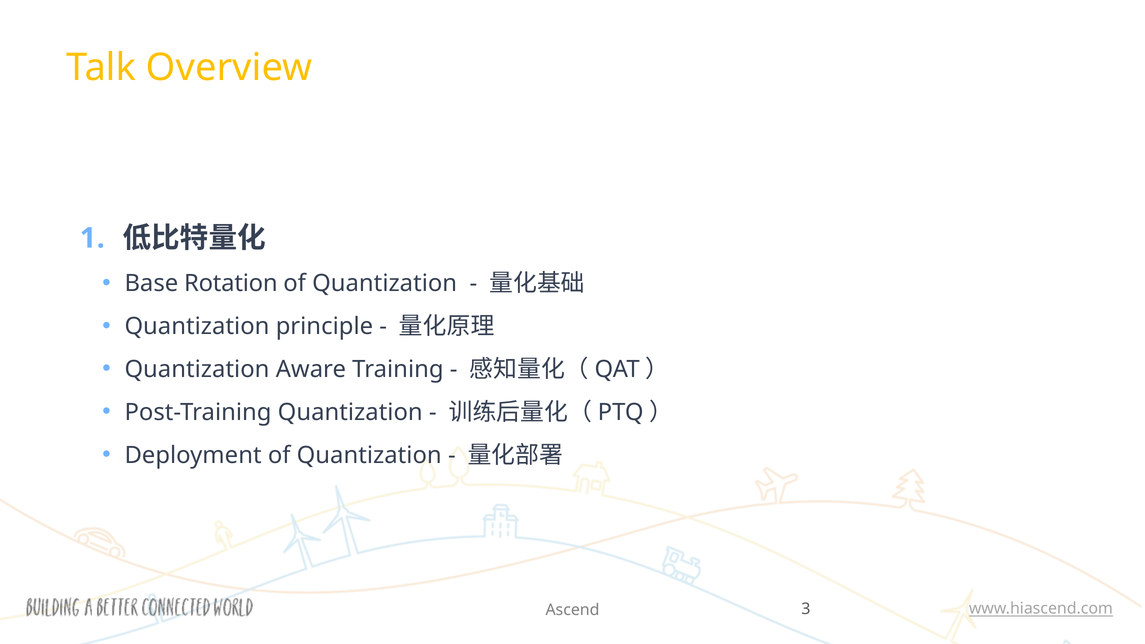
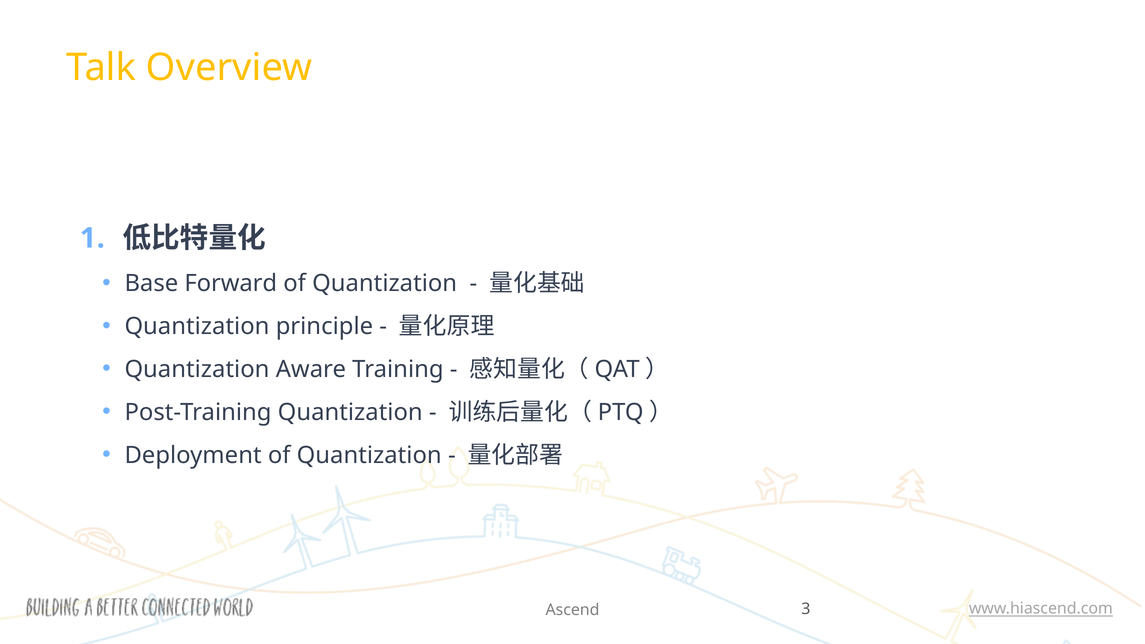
Rotation: Rotation -> Forward (231, 284)
